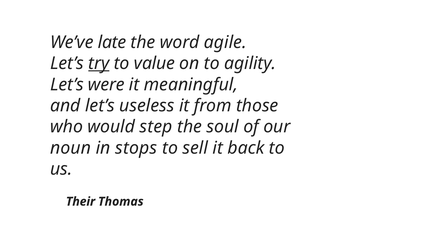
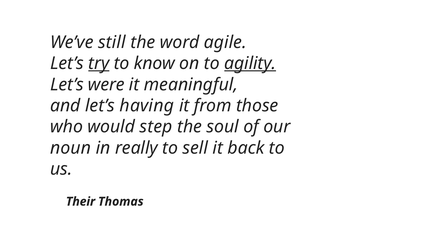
late: late -> still (112, 42)
value: value -> know (155, 63)
agility underline: none -> present (250, 63)
useless: useless -> having (147, 106)
stops: stops -> really (136, 148)
